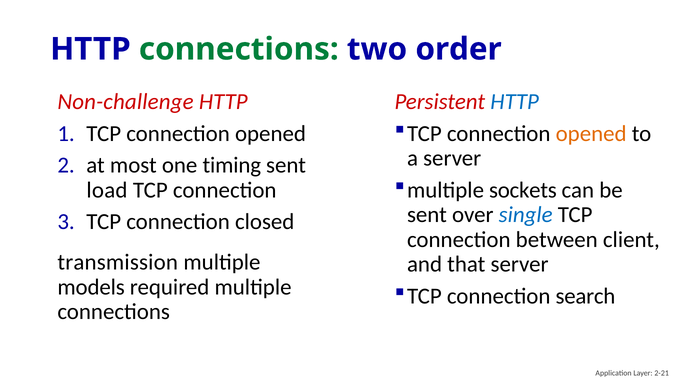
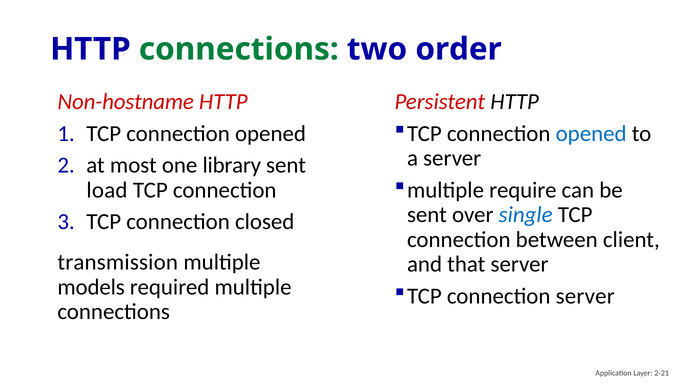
Non-challenge: Non-challenge -> Non-hostname (126, 102)
HTTP colour: blue -> black (515, 102)
opened colour: orange -> blue (591, 134)
timing: timing -> library (232, 166)
sockets: sockets -> require (523, 190)
connection search: search -> server (585, 296)
